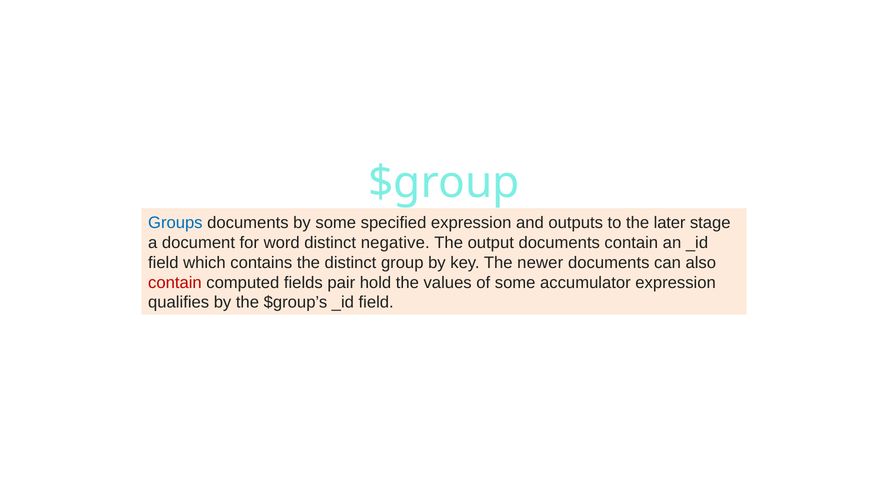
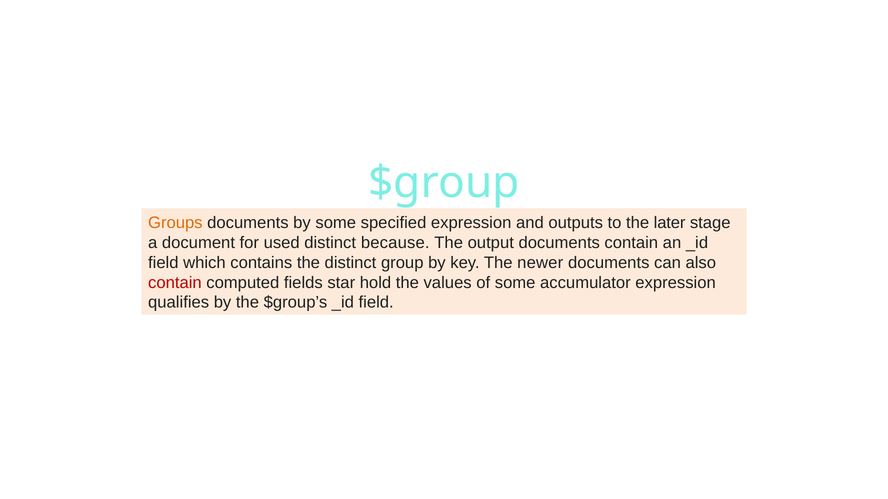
Groups colour: blue -> orange (175, 223)
word: word -> used (282, 243)
negative: negative -> because (395, 243)
pair: pair -> star (341, 283)
